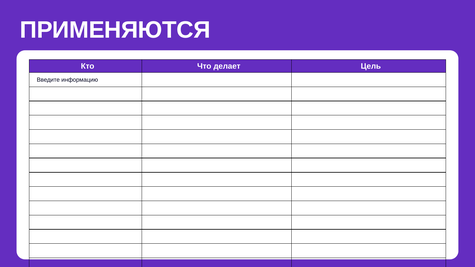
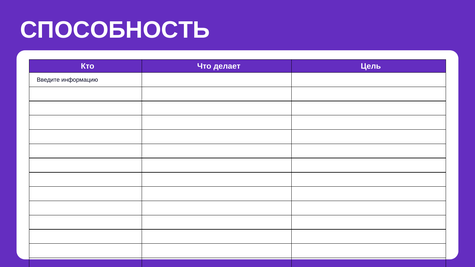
ПРИМЕНЯЮТСЯ: ПРИМЕНЯЮТСЯ -> СПОСОБНОСТЬ (115, 30)
